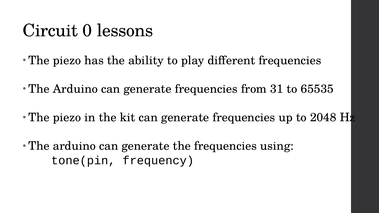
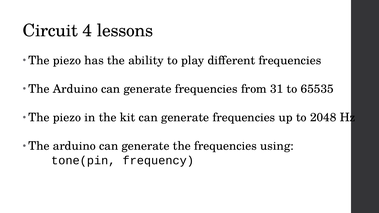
0: 0 -> 4 (87, 31)
